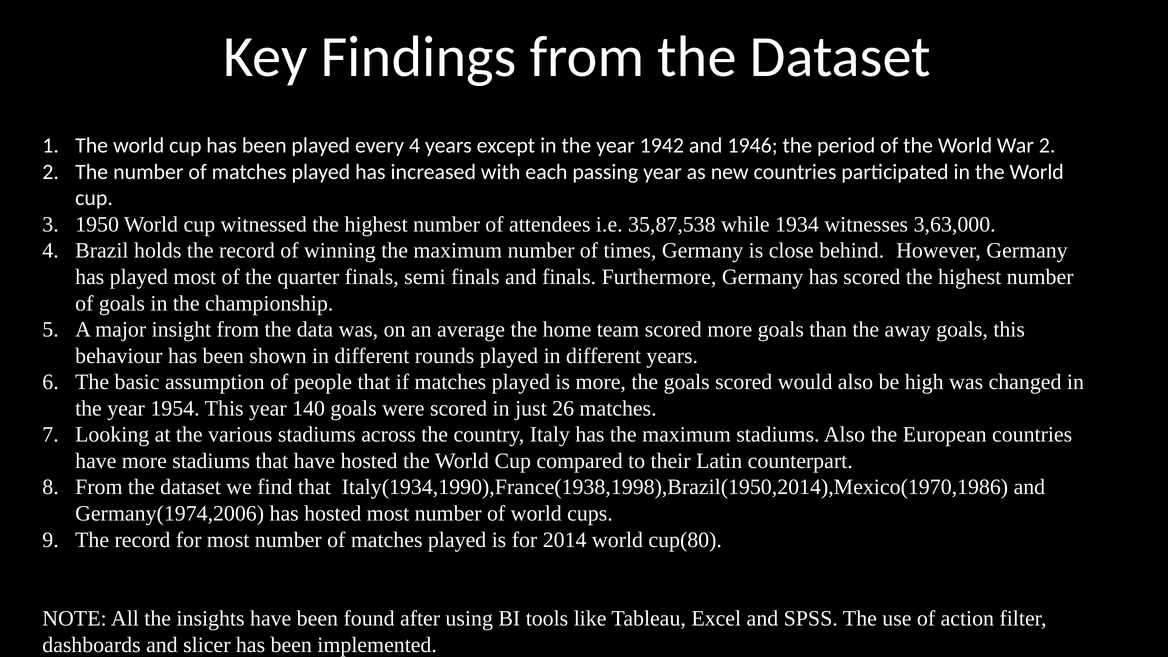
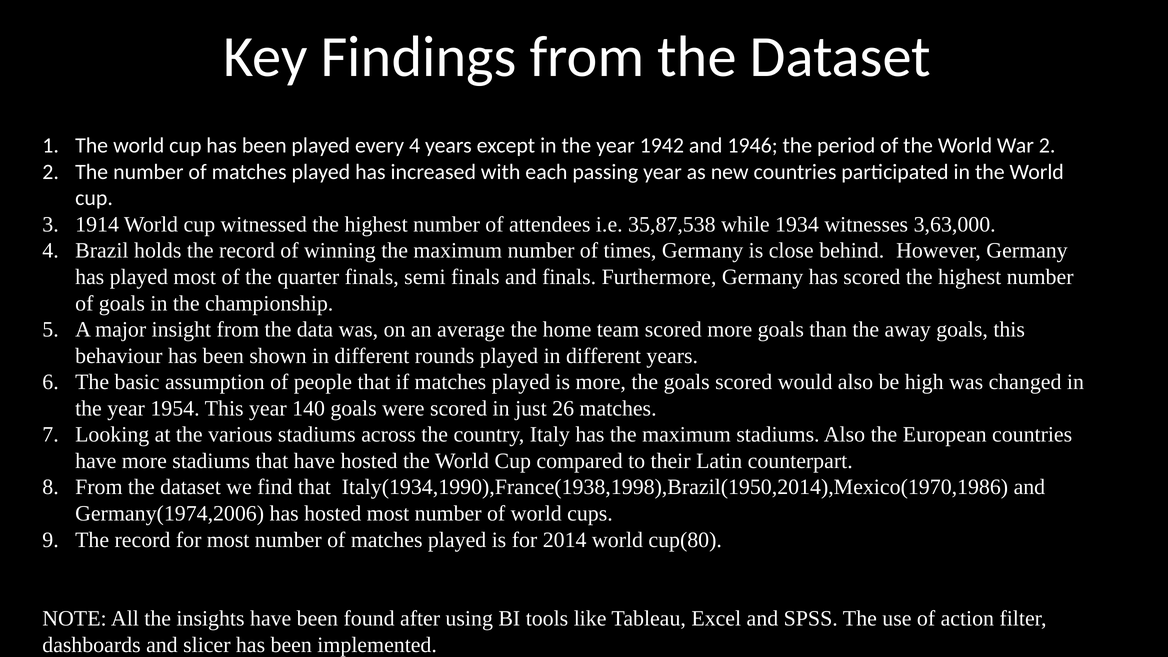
1950: 1950 -> 1914 (97, 224)
